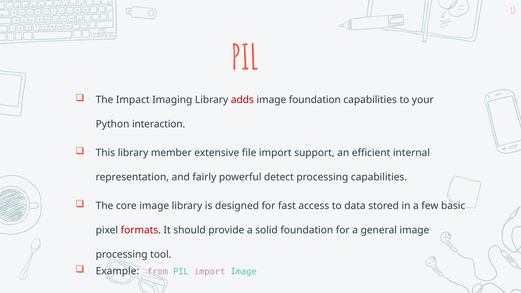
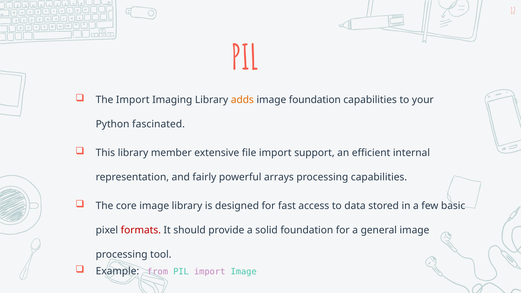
The Impact: Impact -> Import (133, 100)
adds colour: red -> orange (242, 100)
interaction: interaction -> fascinated (159, 124)
detect: detect -> arrays (279, 177)
